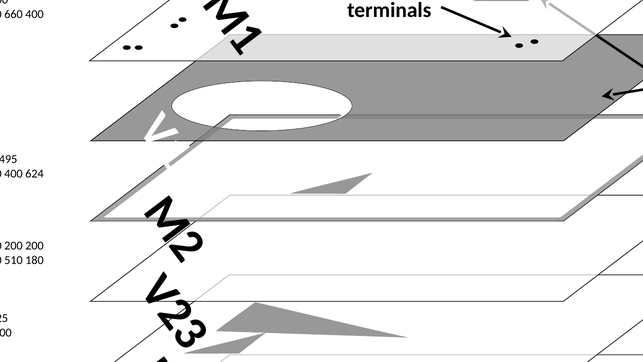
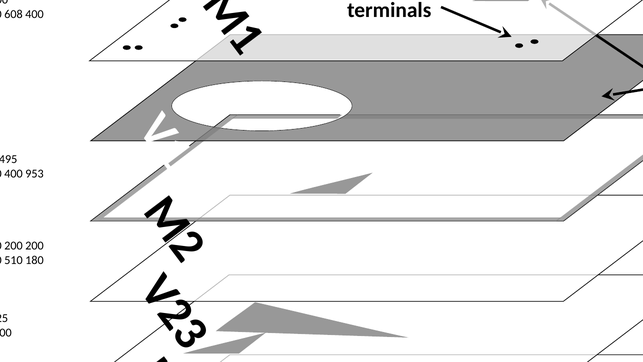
660: 660 -> 608 (13, 14)
624: 624 -> 953 (35, 173)
